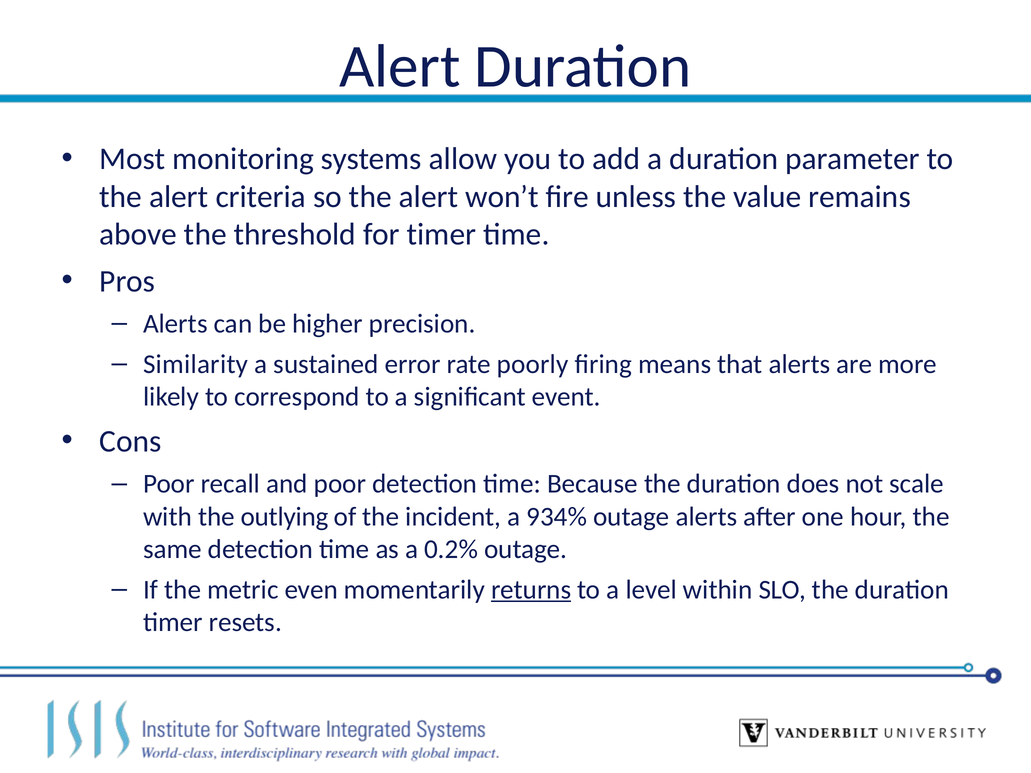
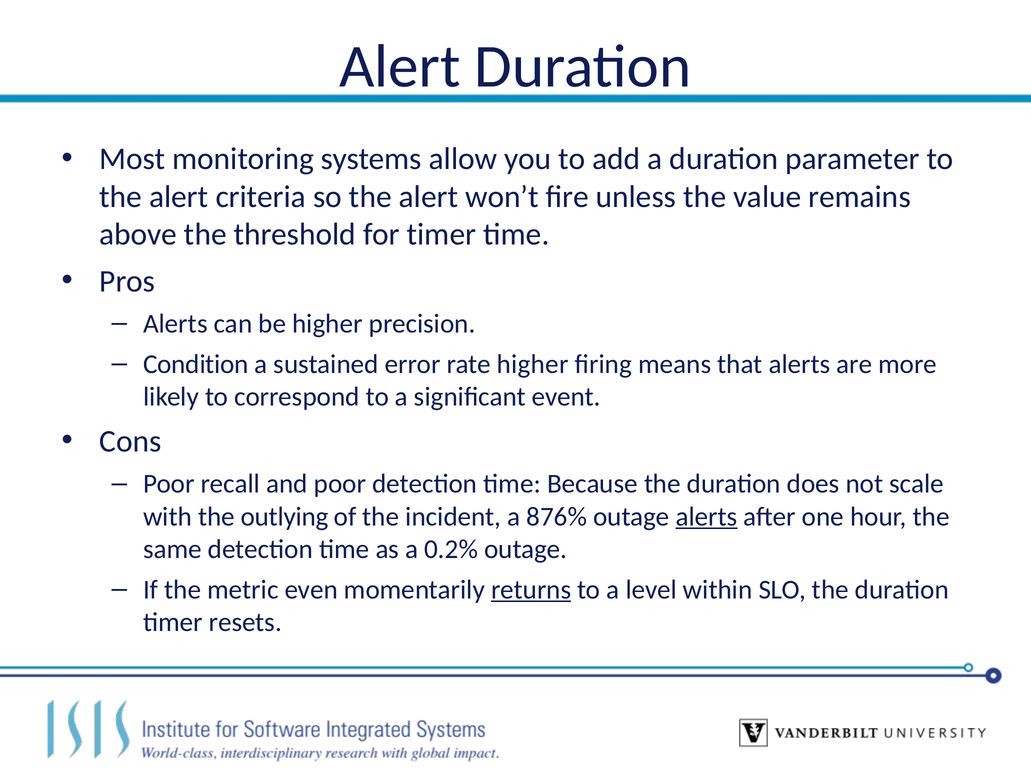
Similarity: Similarity -> Condition (196, 364)
rate poorly: poorly -> higher (533, 364)
934%: 934% -> 876% (557, 517)
alerts underline: none -> present (707, 517)
